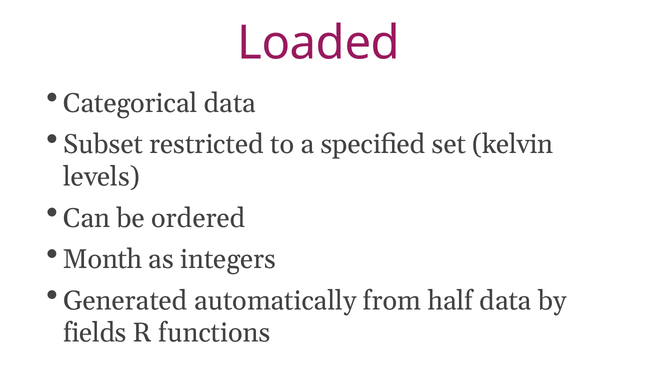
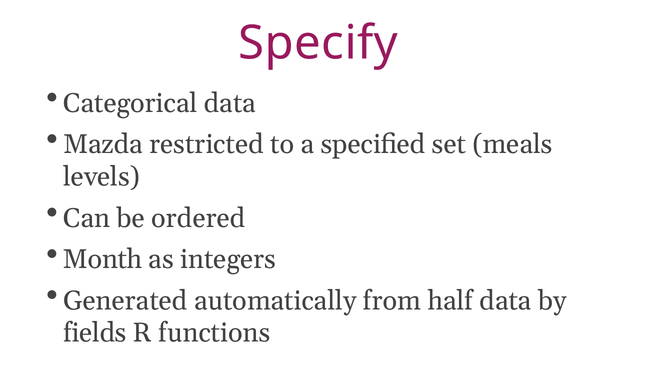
Loaded: Loaded -> Specify (318, 43)
Subset: Subset -> Mazda (103, 145)
kelvin: kelvin -> meals (513, 145)
